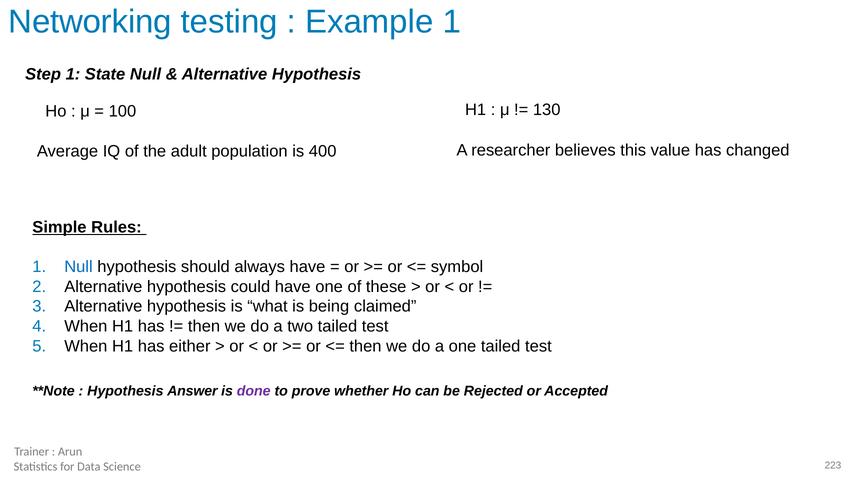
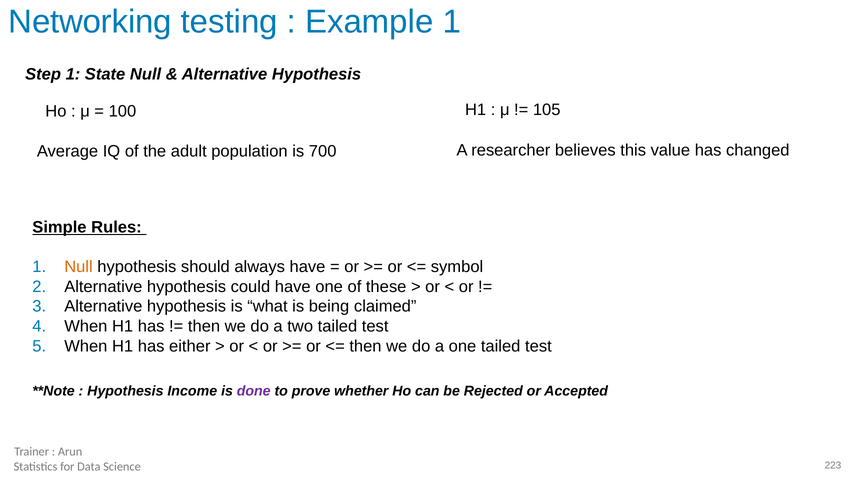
130: 130 -> 105 (547, 110)
400: 400 -> 700 (323, 152)
Null colour: blue -> orange (78, 267)
Answer: Answer -> Income (192, 391)
